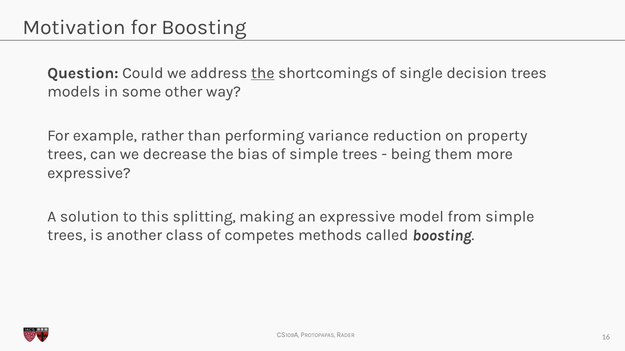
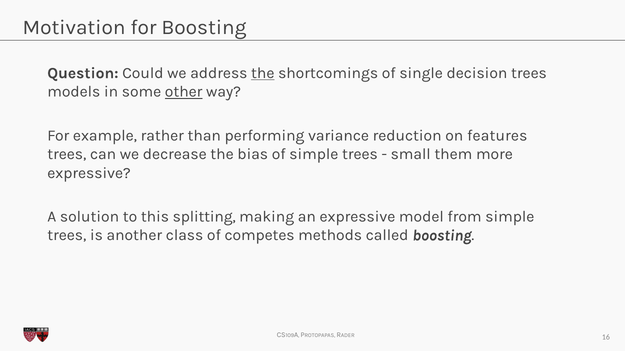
other underline: none -> present (184, 92)
property: property -> features (497, 136)
being: being -> small (411, 154)
